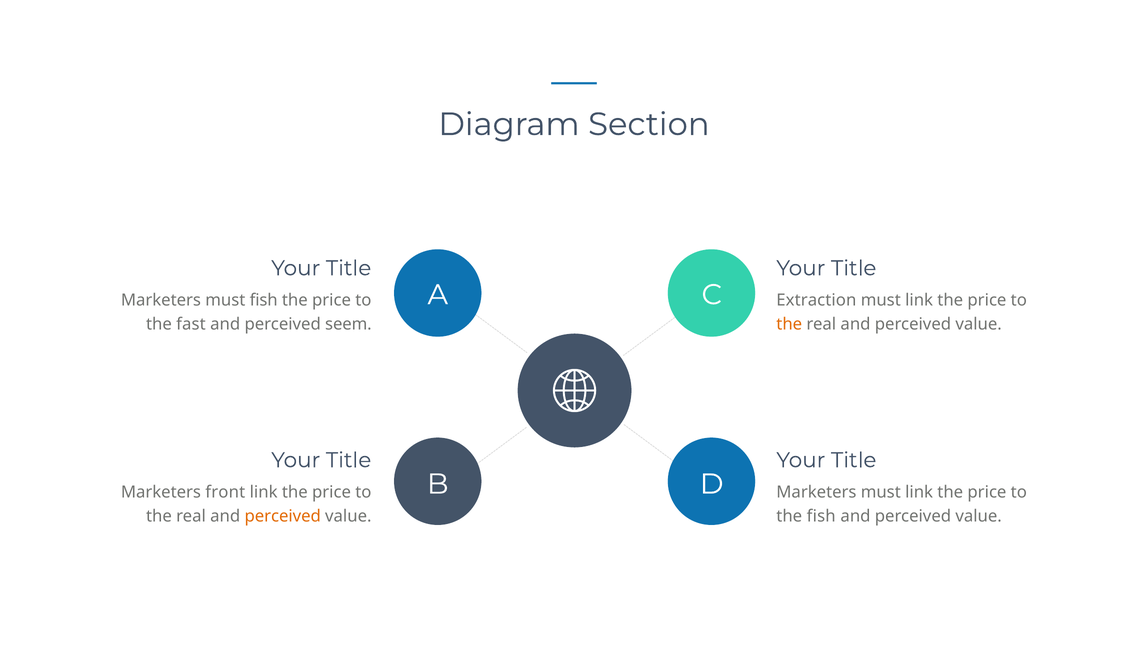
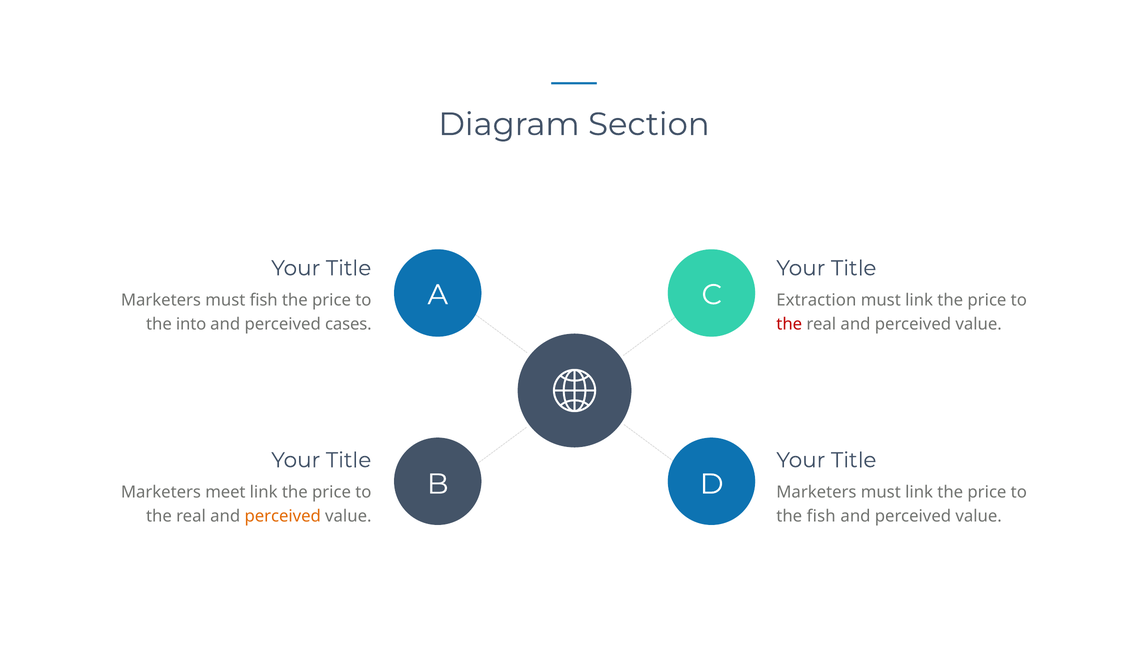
fast: fast -> into (191, 324)
seem: seem -> cases (348, 324)
the colour: orange -> red (789, 324)
front: front -> meet (225, 492)
